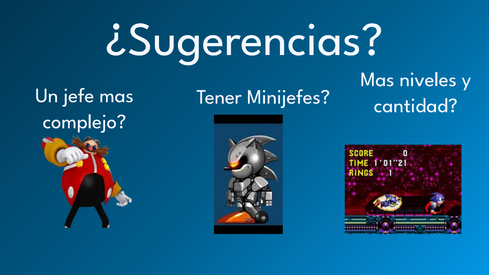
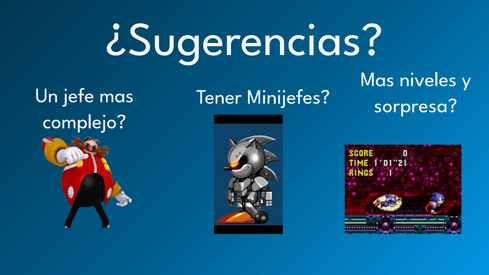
cantidad: cantidad -> sorpresa (416, 105)
